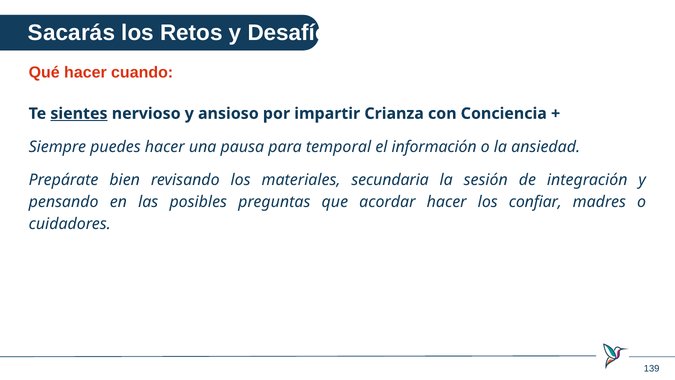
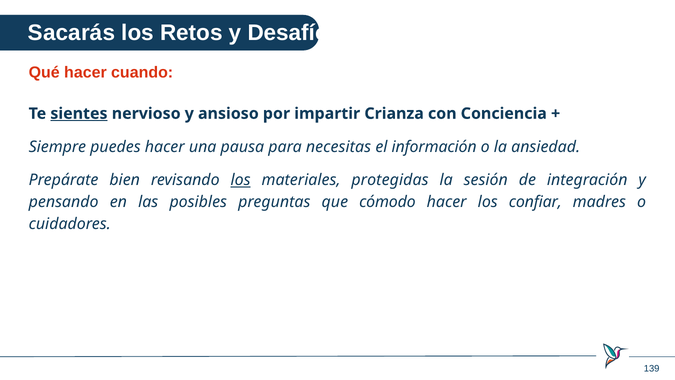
temporal: temporal -> necesitas (338, 147)
los underline: none -> present (241, 180)
secundaria: secundaria -> protegidas (390, 180)
acordar: acordar -> cómodo (387, 202)
